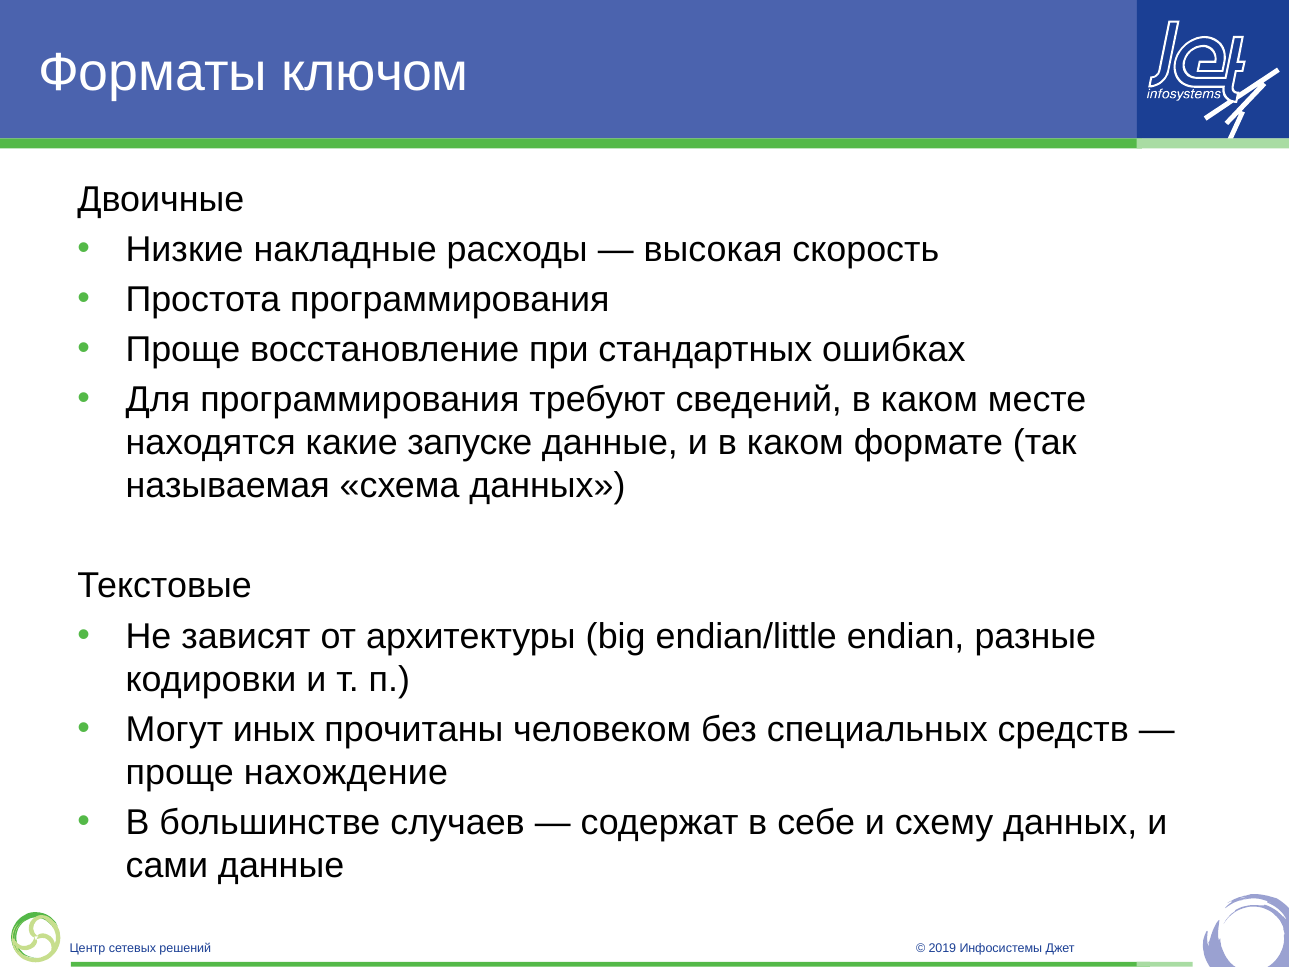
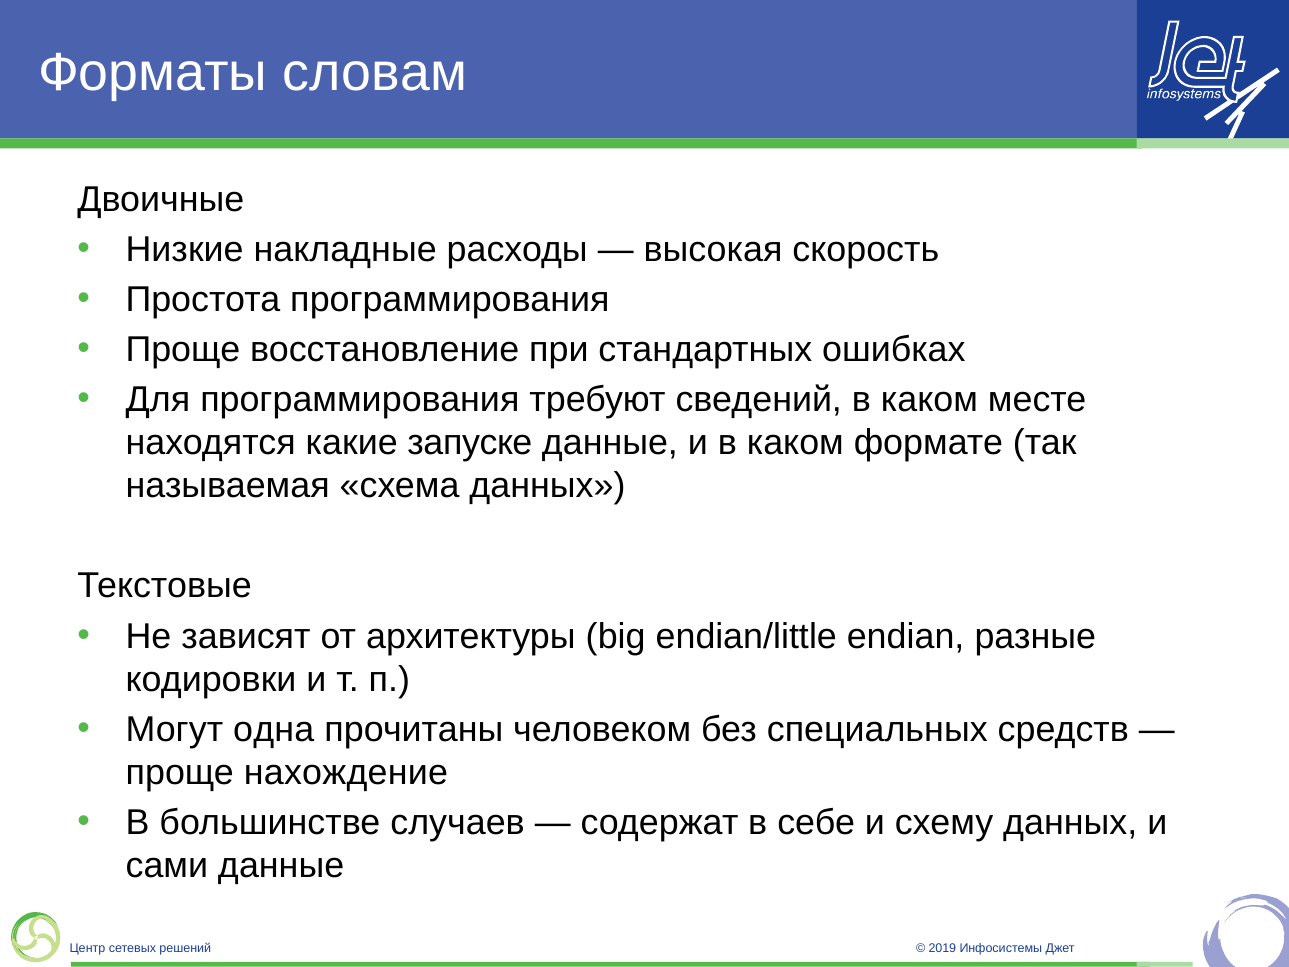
ключом: ключом -> словам (375, 73)
иных: иных -> одна (274, 729)
